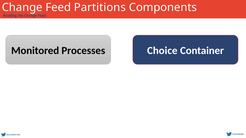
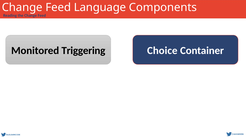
Partitions: Partitions -> Language (100, 7)
Processes: Processes -> Triggering (83, 51)
